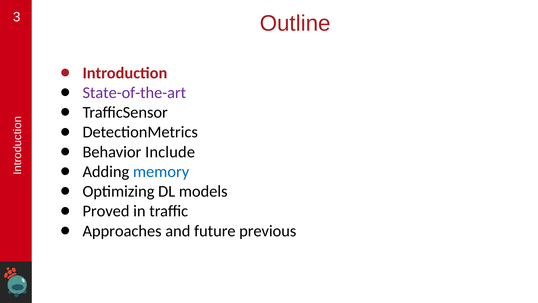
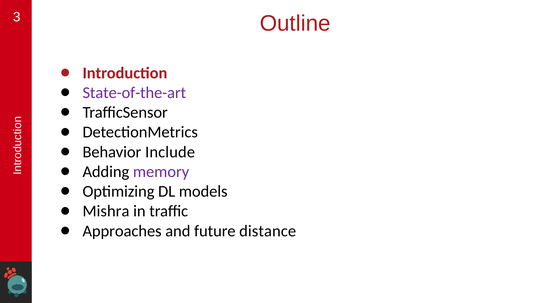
memory colour: blue -> purple (161, 171)
Proved: Proved -> Mishra (106, 211)
previous: previous -> distance (268, 231)
